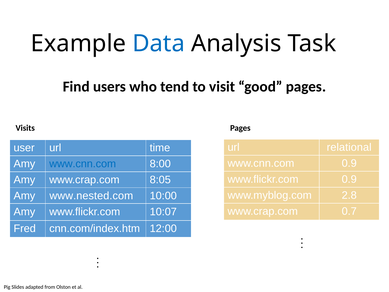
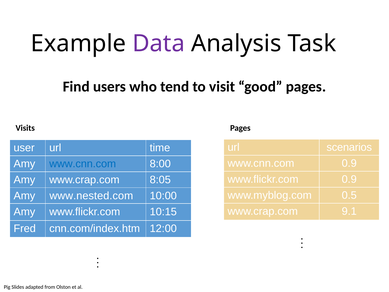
Data colour: blue -> purple (159, 44)
relational: relational -> scenarios (349, 147)
2.8: 2.8 -> 0.5 (349, 195)
0.7: 0.7 -> 9.1 (349, 211)
10:07: 10:07 -> 10:15 (163, 212)
